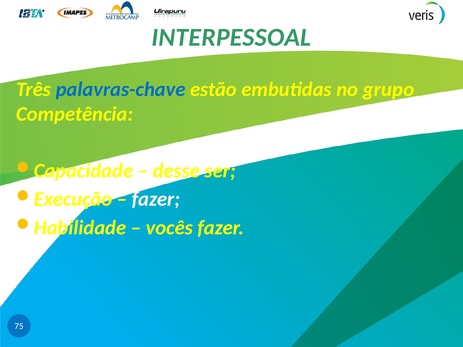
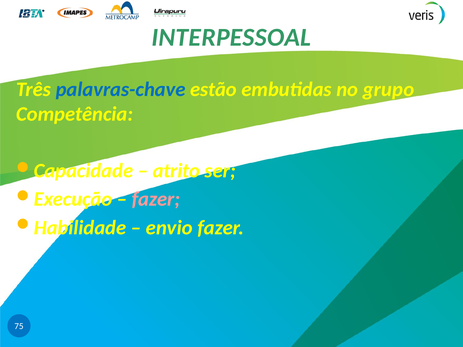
desse: desse -> atrito (176, 171)
fazer colour: white -> pink (156, 199)
vocês: vocês -> envio (169, 228)
